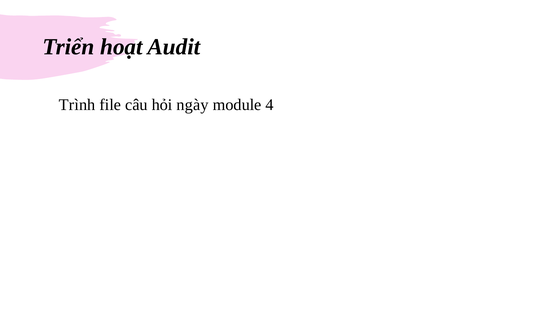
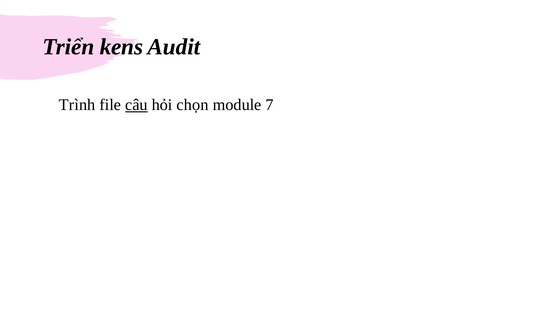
hoạt: hoạt -> kens (121, 47)
câu underline: none -> present (136, 105)
ngày: ngày -> chọn (193, 105)
4: 4 -> 7 (270, 105)
